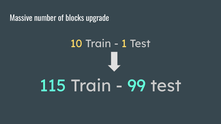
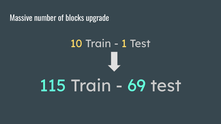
99: 99 -> 69 (137, 86)
